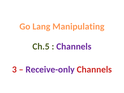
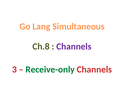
Manipulating: Manipulating -> Simultaneous (78, 27)
Ch.5: Ch.5 -> Ch.8 (41, 46)
Receive-only colour: purple -> green (50, 69)
